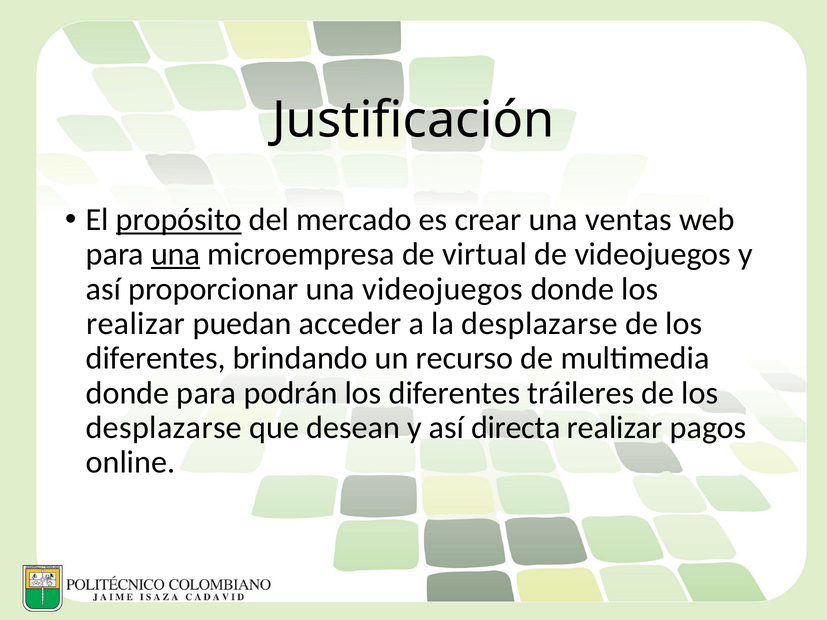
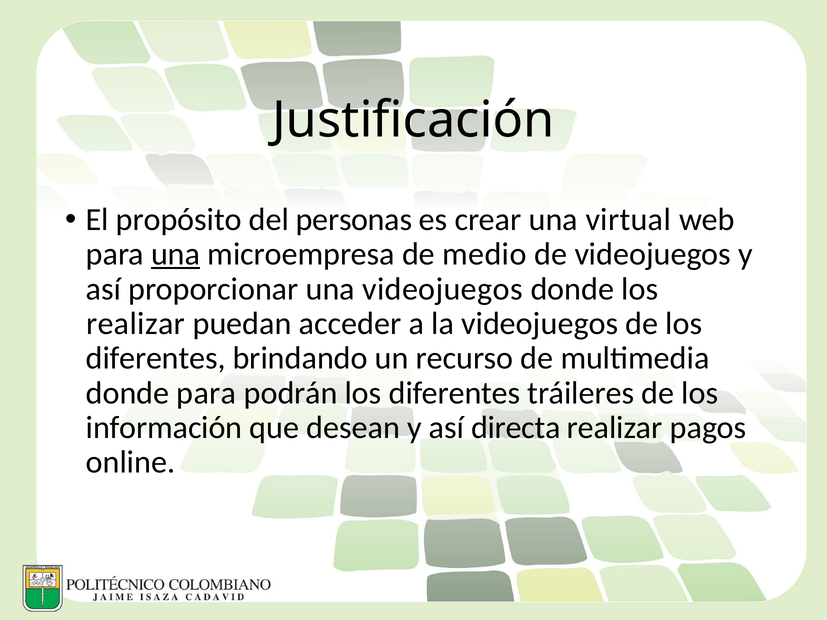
propósito underline: present -> none (179, 220)
mercado: mercado -> personas (354, 220)
ventas: ventas -> virtual (628, 220)
virtual: virtual -> medio (485, 254)
la desplazarse: desplazarse -> videojuegos (540, 324)
desplazarse: desplazarse -> información (164, 428)
